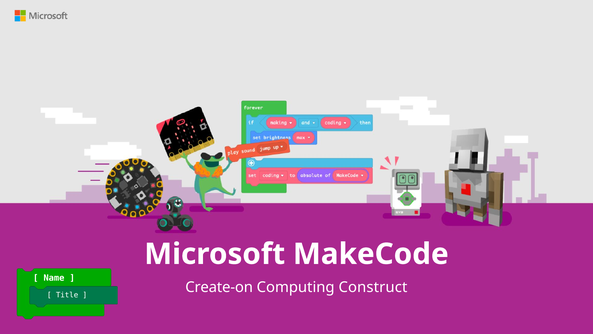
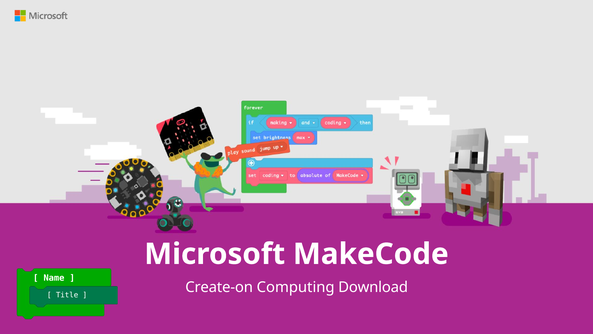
Construct: Construct -> Download (373, 287)
